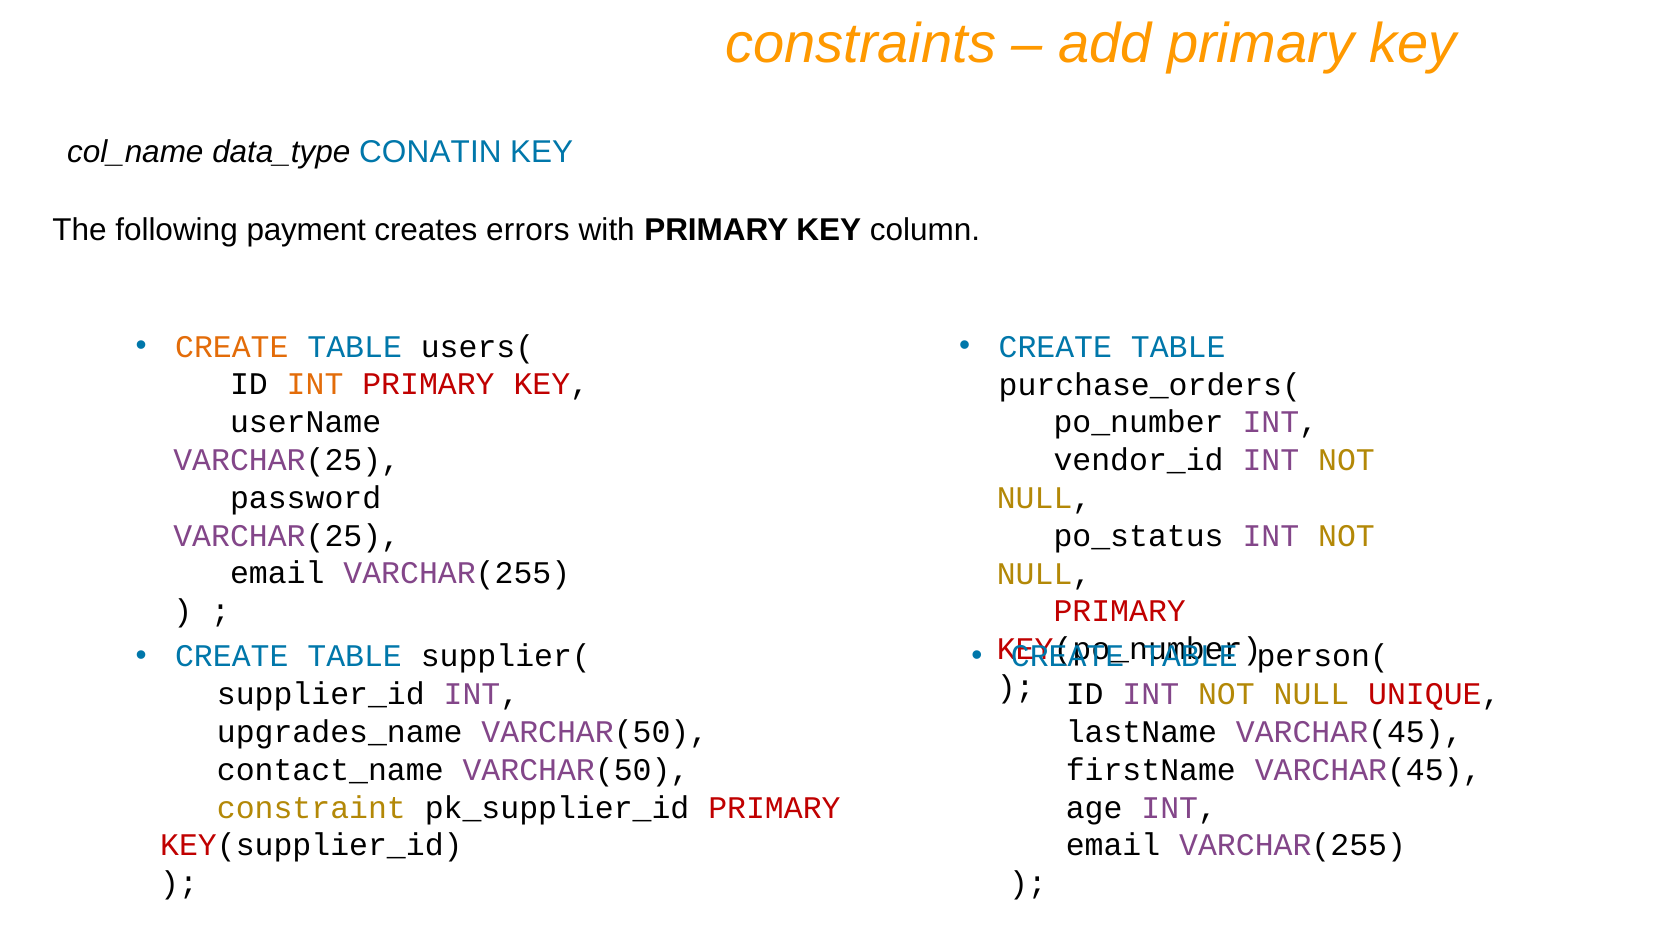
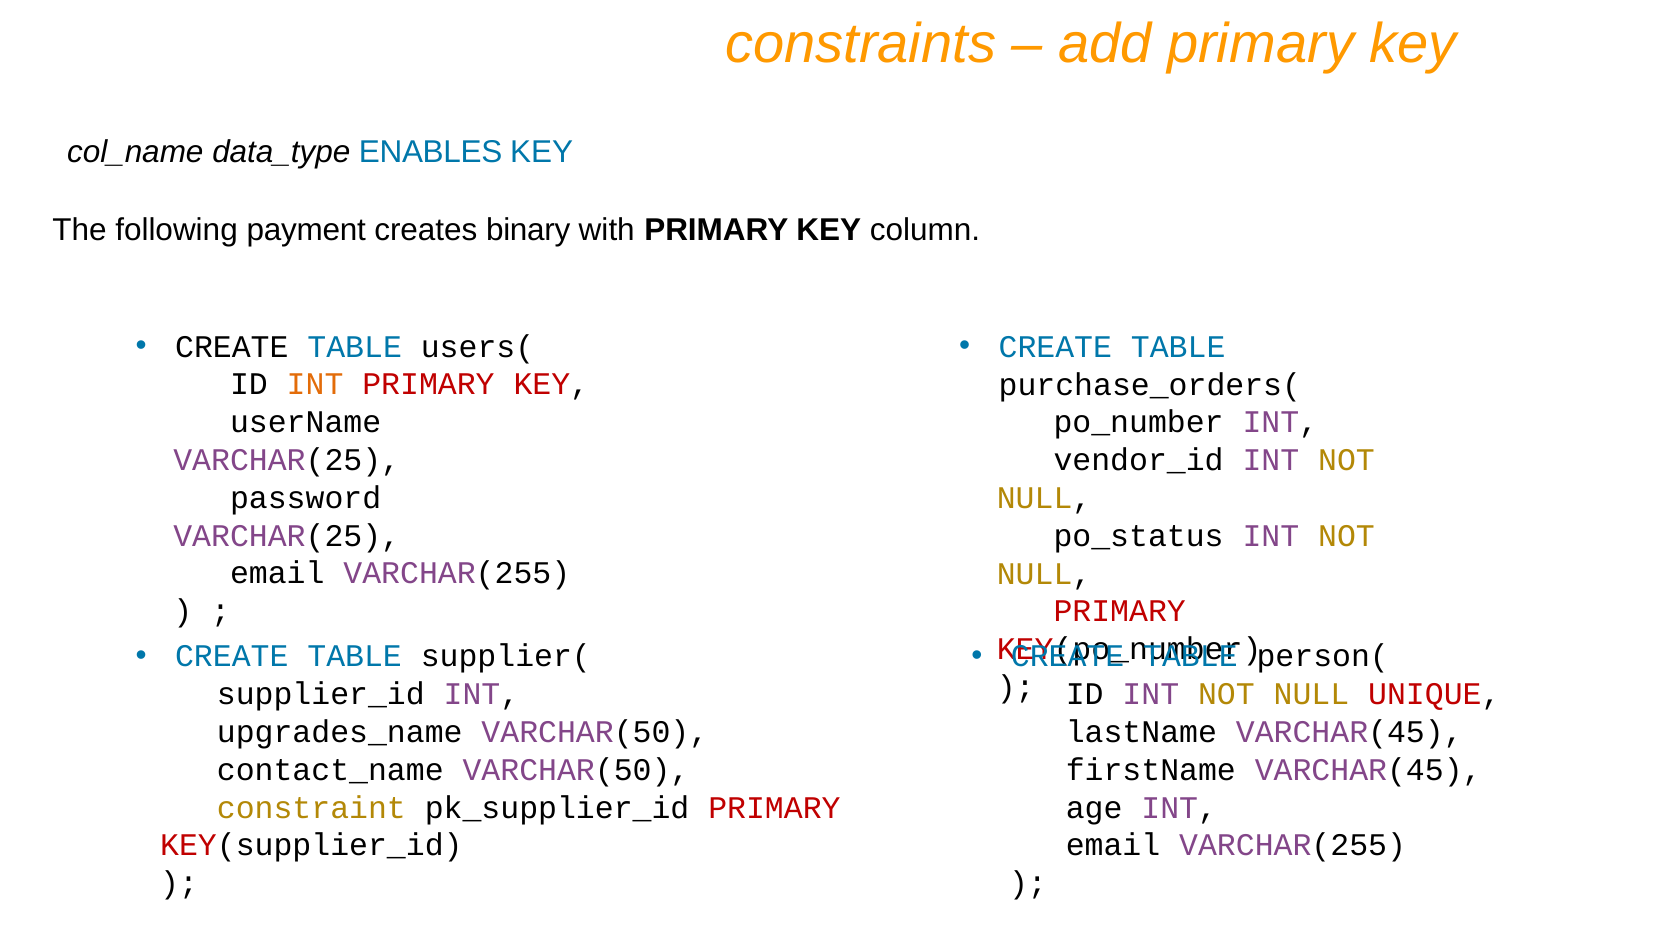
CONATIN: CONATIN -> ENABLES (431, 152)
errors: errors -> binary (528, 230)
CREATE colour: orange -> black (232, 347)
